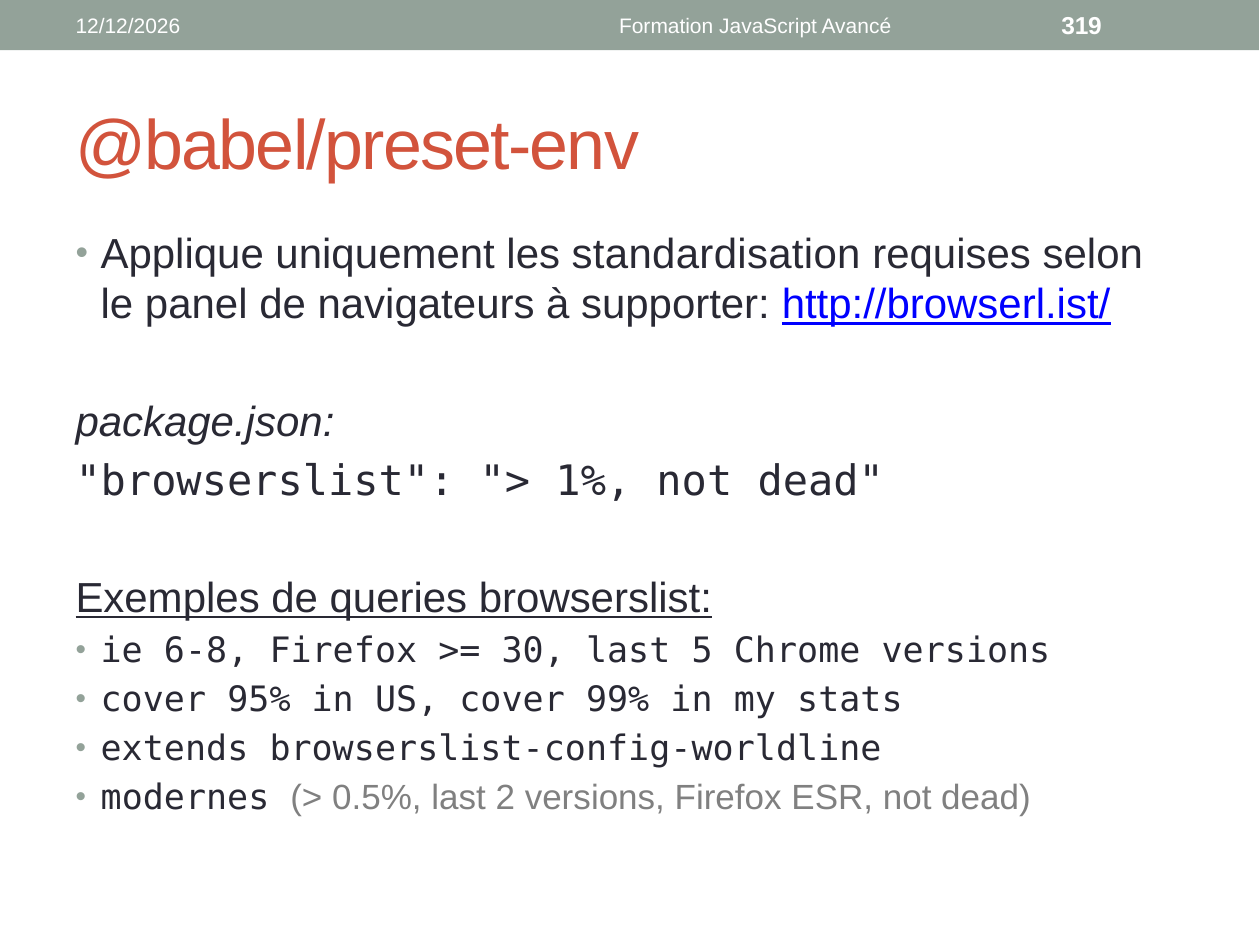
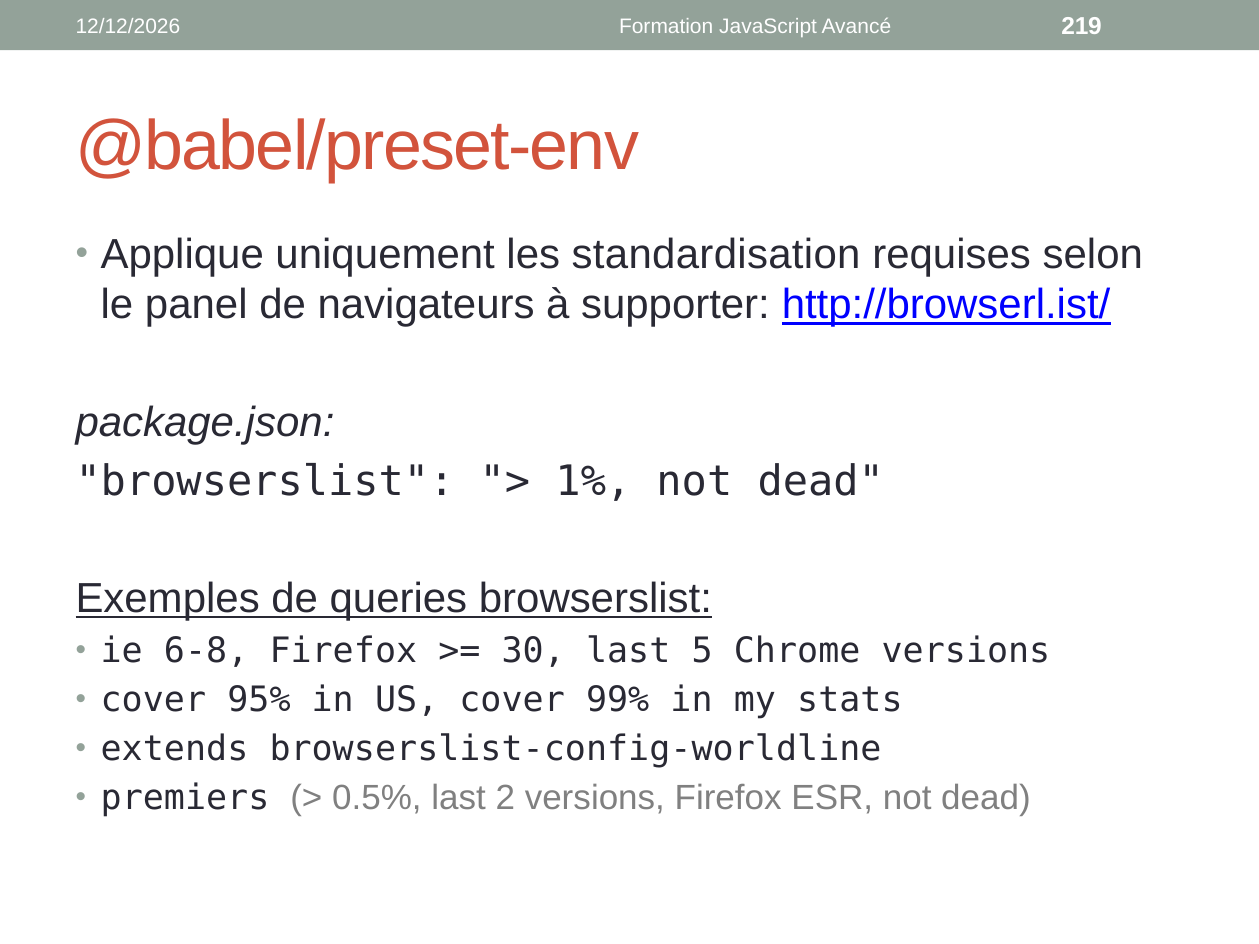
319: 319 -> 219 (1082, 27)
modernes: modernes -> premiers (185, 799)
